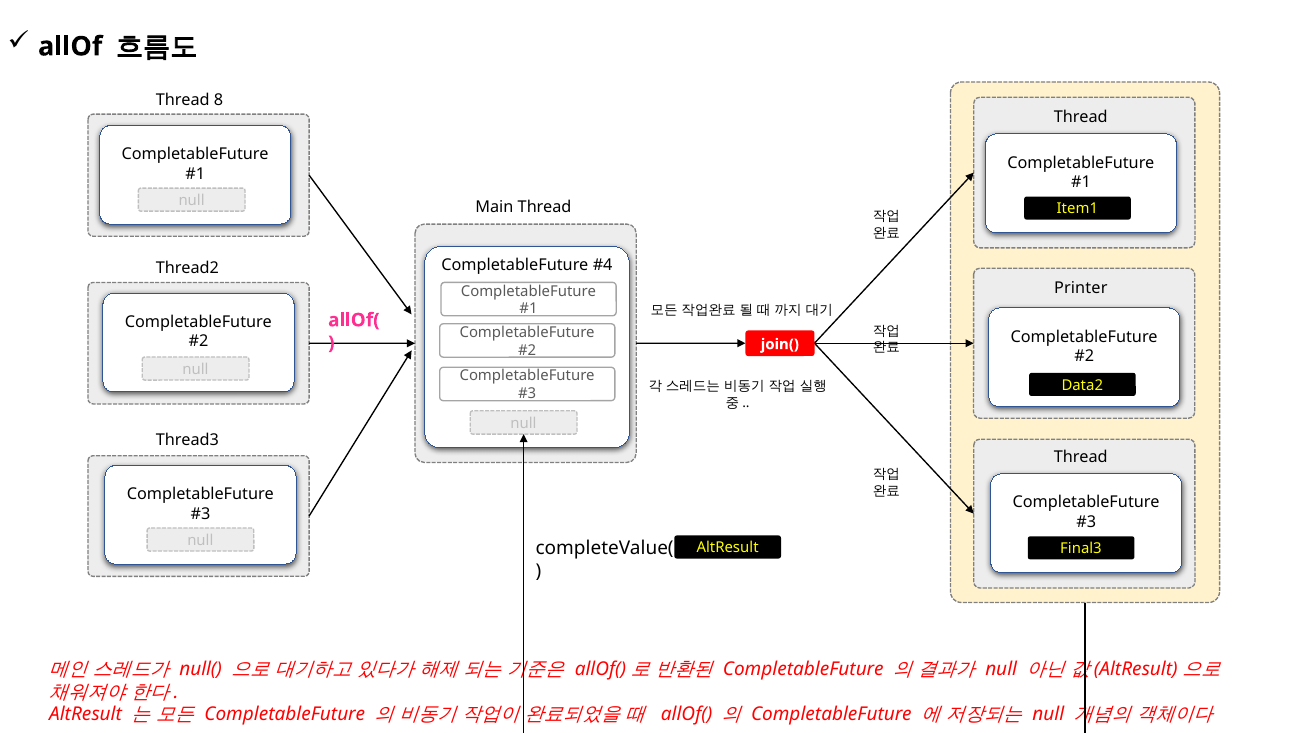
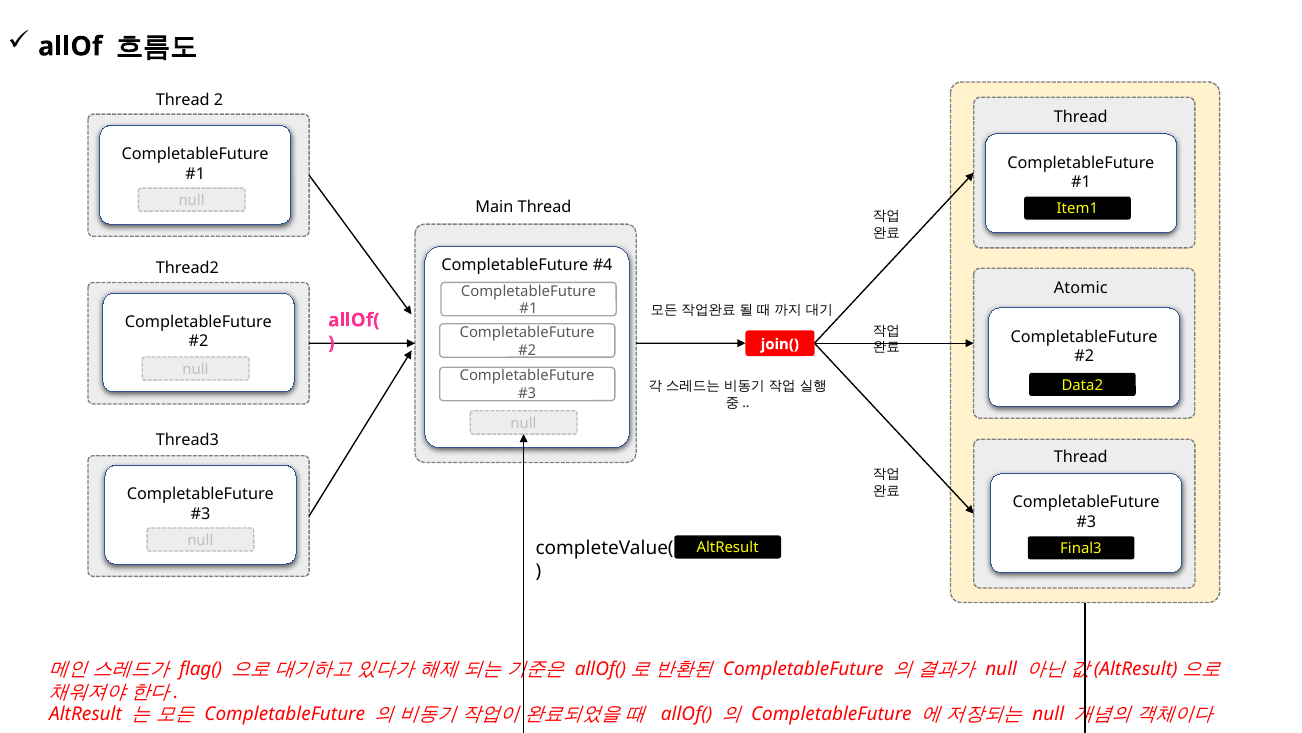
8: 8 -> 2 (219, 100)
Printer: Printer -> Atomic (1081, 288)
null(: null( -> flag( (201, 668)
